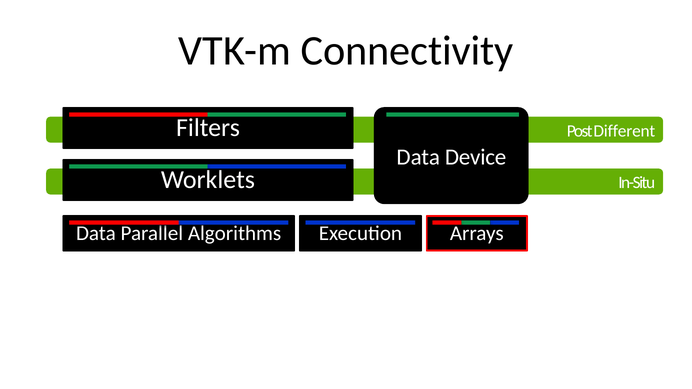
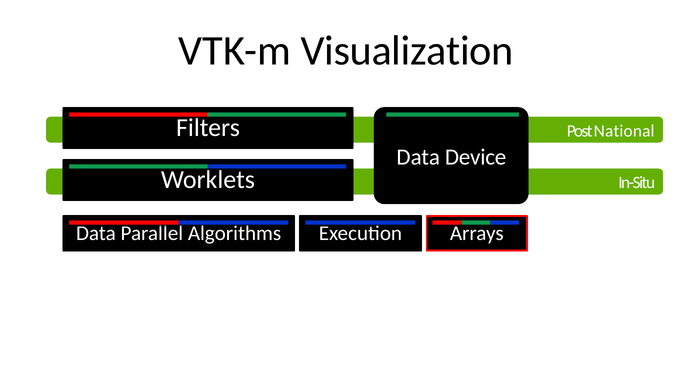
Connectivity: Connectivity -> Visualization (407, 51)
Different: Different -> National (624, 131)
